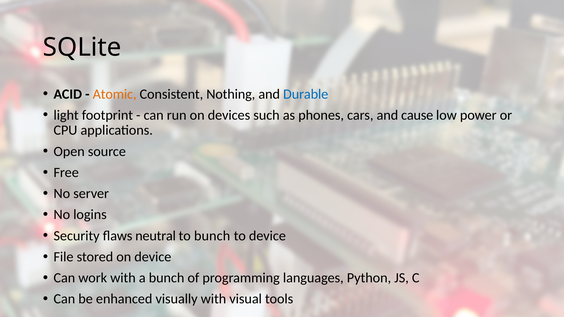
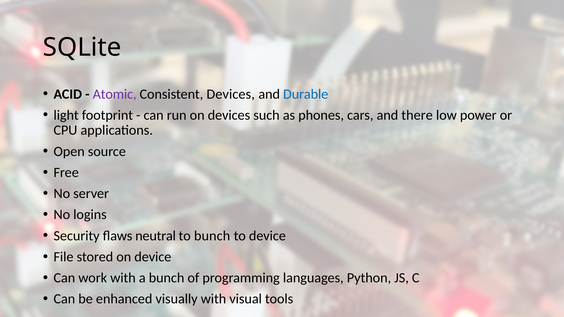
Atomic colour: orange -> purple (115, 94)
Consistent Nothing: Nothing -> Devices (231, 94)
cause: cause -> there (417, 115)
